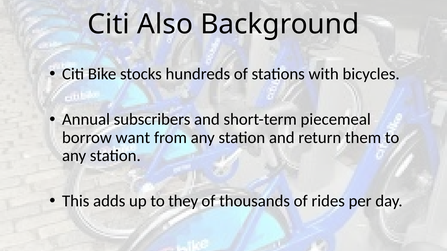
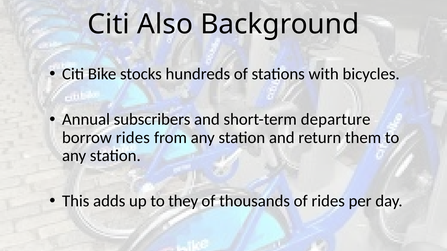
piecemeal: piecemeal -> departure (336, 120)
borrow want: want -> rides (133, 138)
